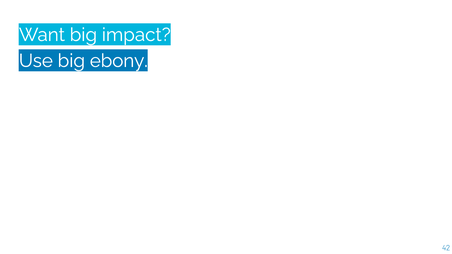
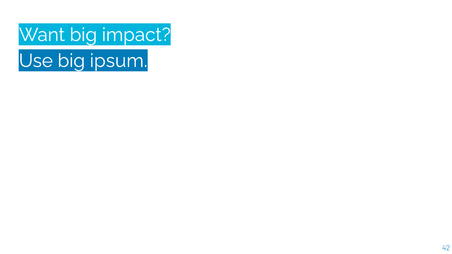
ebony: ebony -> ipsum (119, 61)
